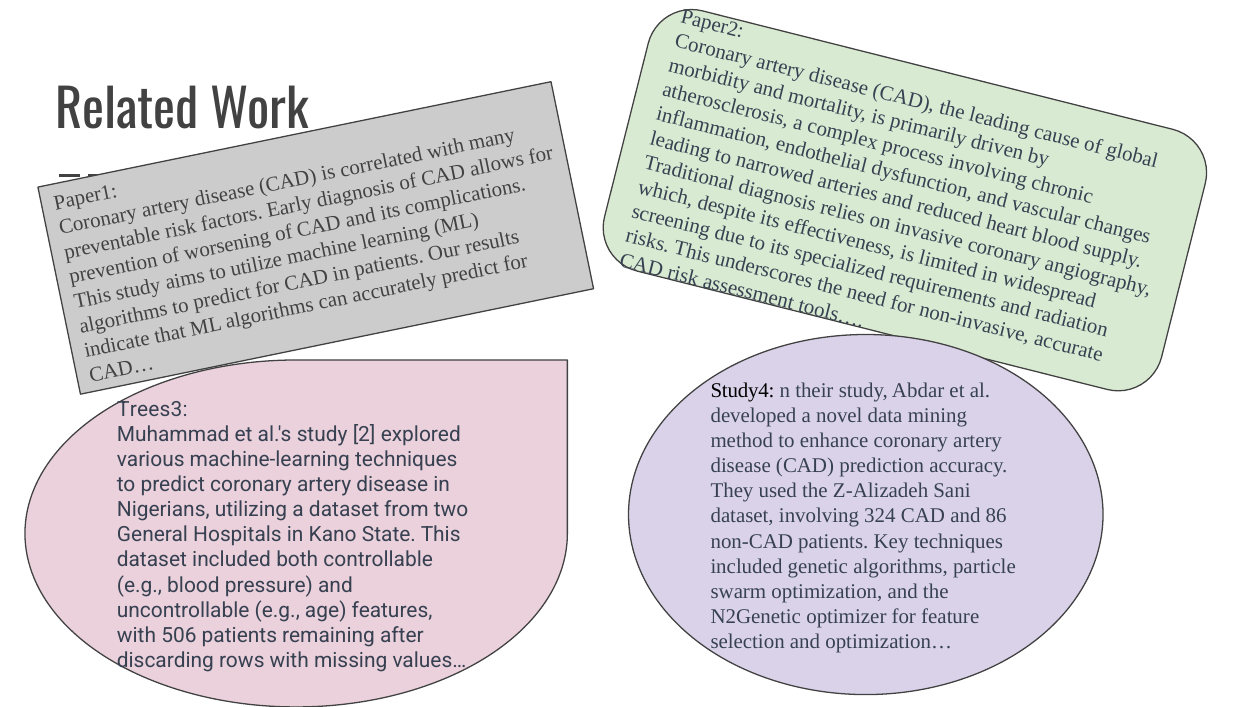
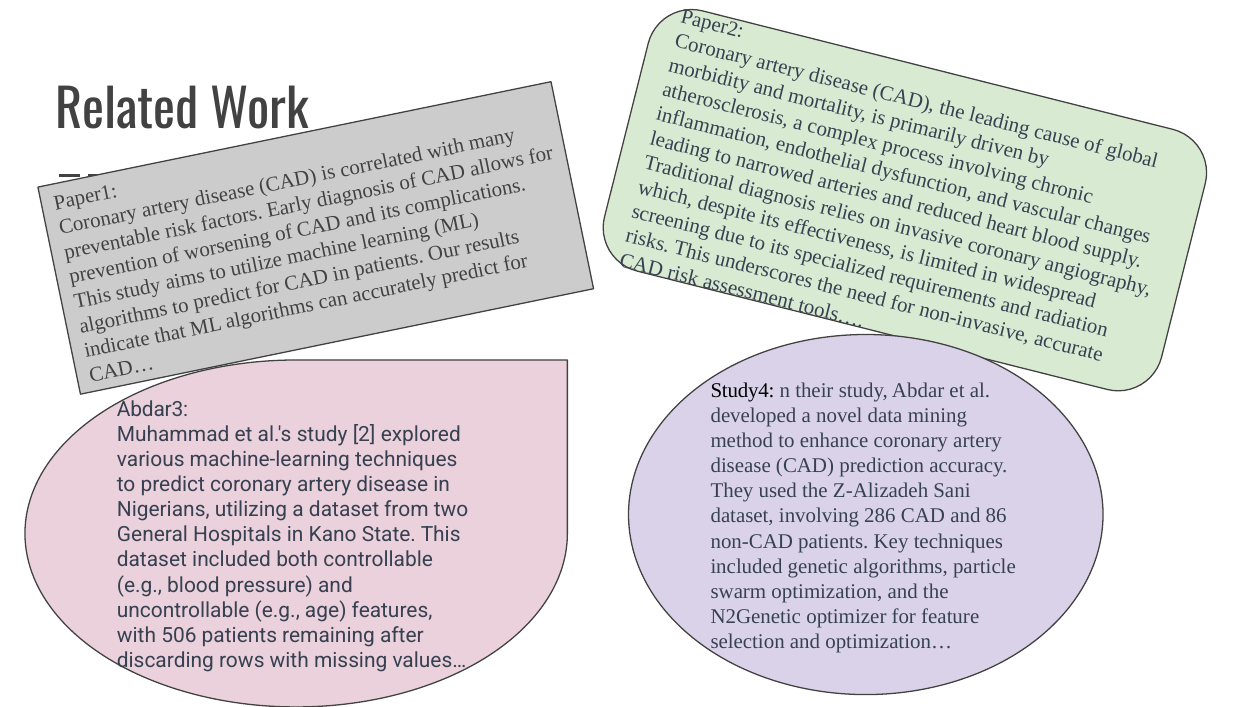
Trees3: Trees3 -> Abdar3 (153, 409)
324: 324 -> 286 (880, 516)
